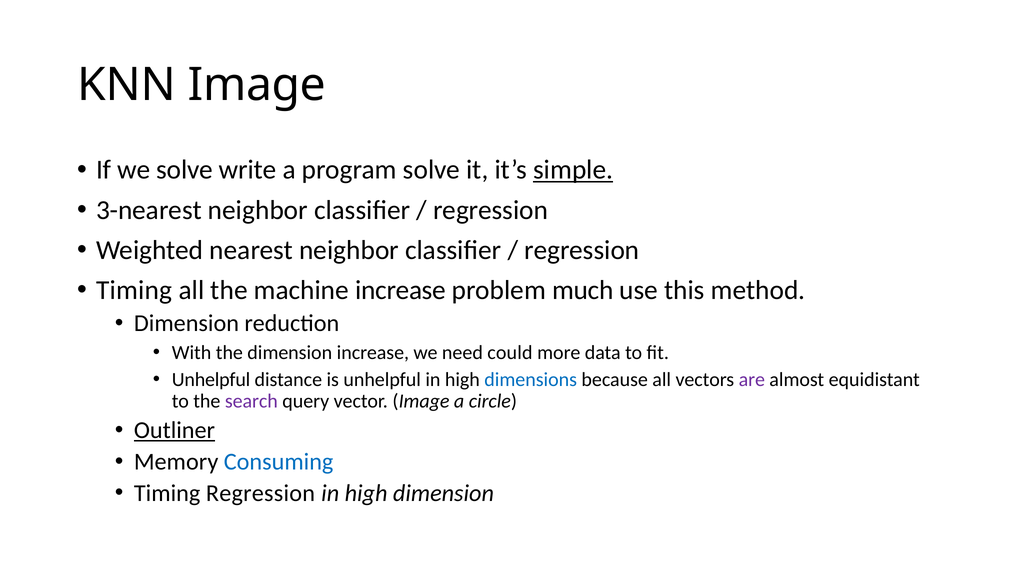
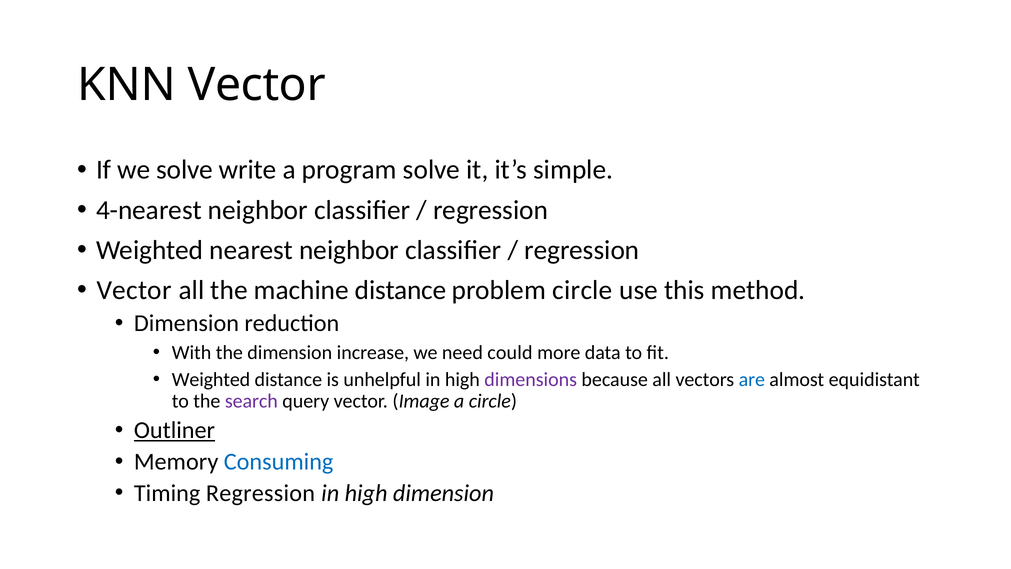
KNN Image: Image -> Vector (257, 85)
simple underline: present -> none (573, 170)
3-nearest: 3-nearest -> 4-nearest (149, 210)
Timing: Timing -> Vector (134, 290)
machine increase: increase -> distance (401, 290)
problem much: much -> circle (582, 290)
Unhelpful: Unhelpful -> Weighted (211, 379)
dimensions colour: blue -> purple (531, 379)
are colour: purple -> blue (752, 379)
